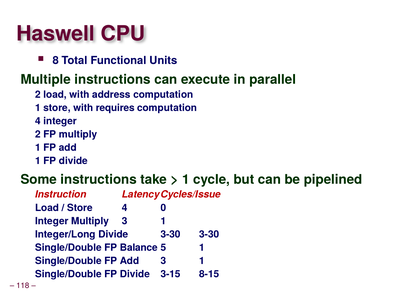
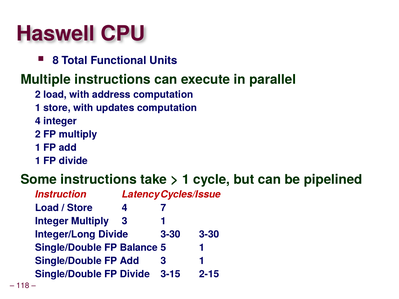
requires: requires -> updates (115, 108)
0: 0 -> 7 (163, 208)
8-15: 8-15 -> 2-15 (209, 274)
